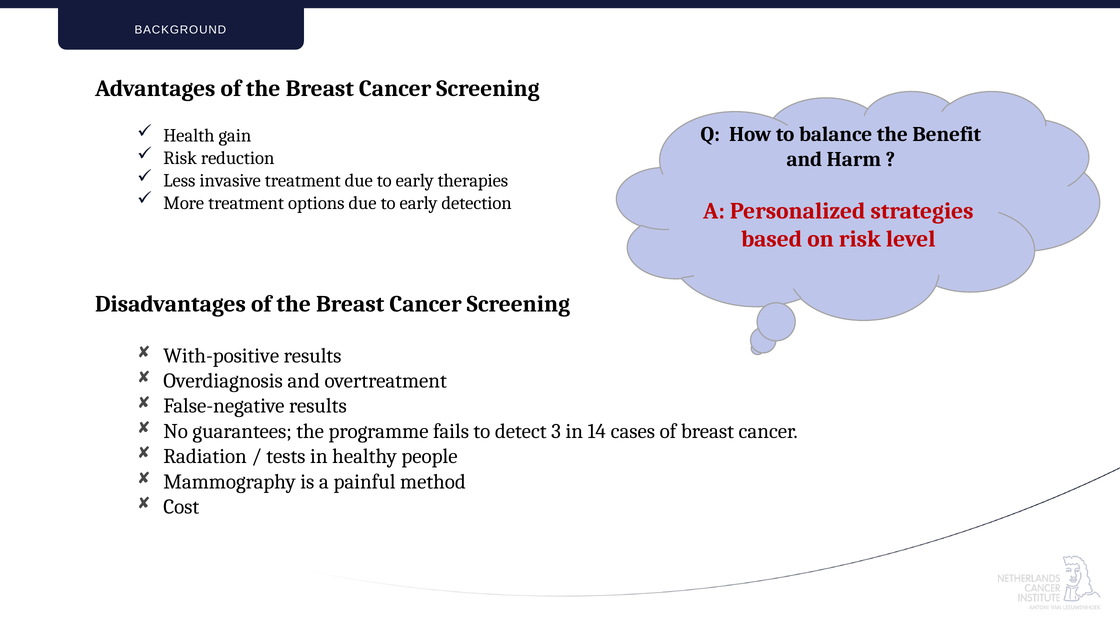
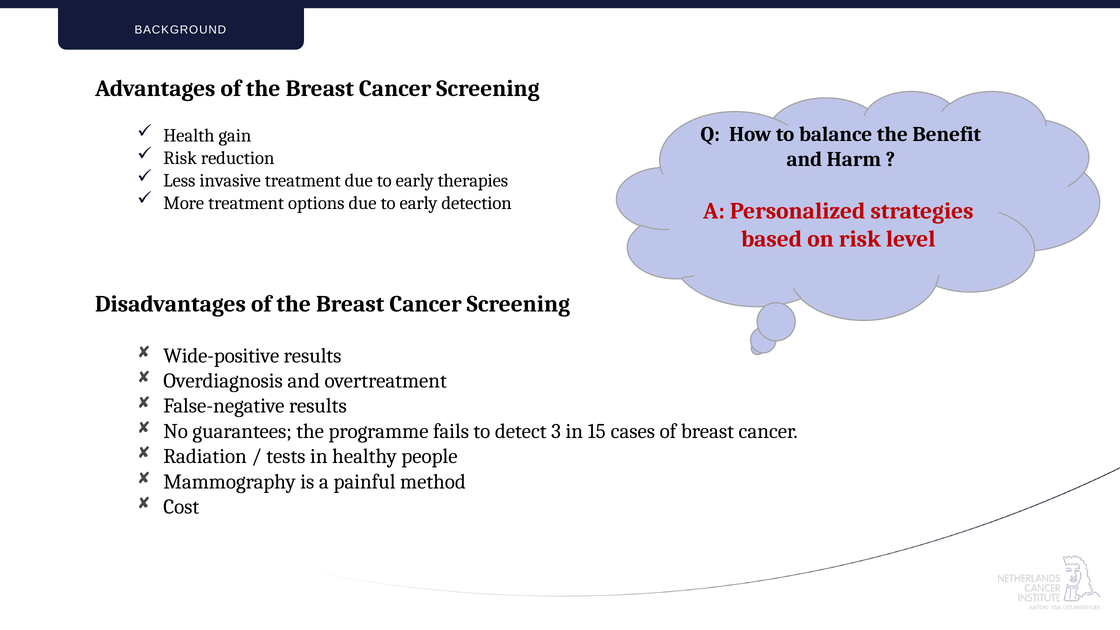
With-positive: With-positive -> Wide-positive (221, 356)
14: 14 -> 15 (597, 431)
